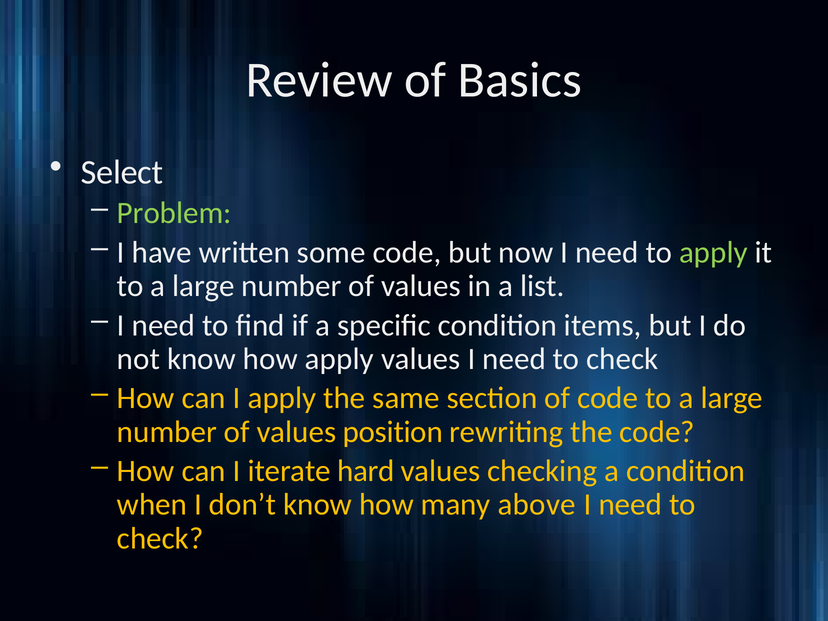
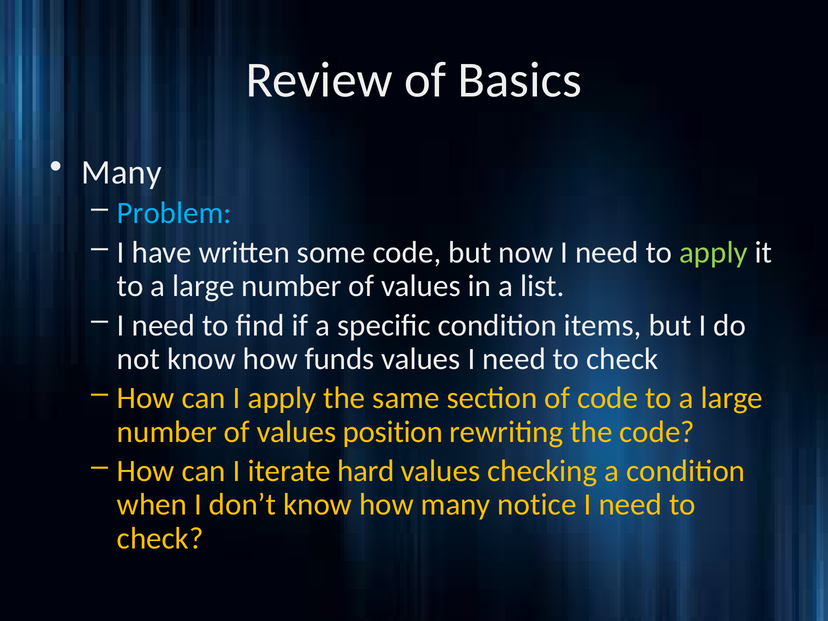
Select: Select -> Many (122, 172)
Problem colour: light green -> light blue (174, 213)
how apply: apply -> funds (339, 359)
above: above -> notice (537, 505)
